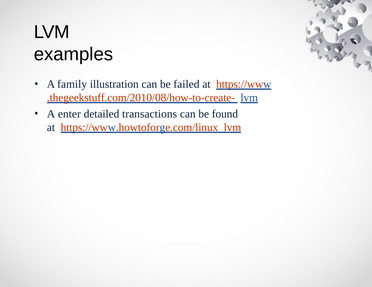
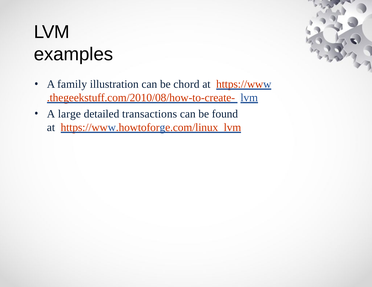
failed: failed -> chord (186, 84)
enter: enter -> large (69, 114)
